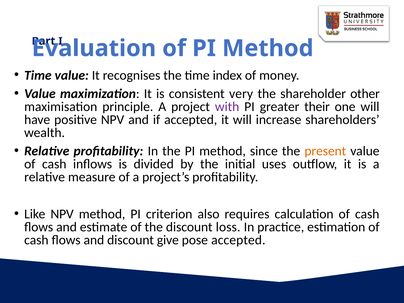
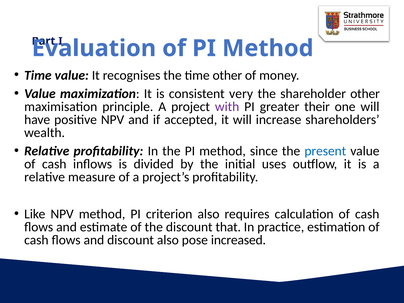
time index: index -> other (227, 75)
present colour: orange -> blue (325, 151)
loss: loss -> that (228, 227)
discount give: give -> also (168, 240)
pose accepted: accepted -> increased (238, 240)
